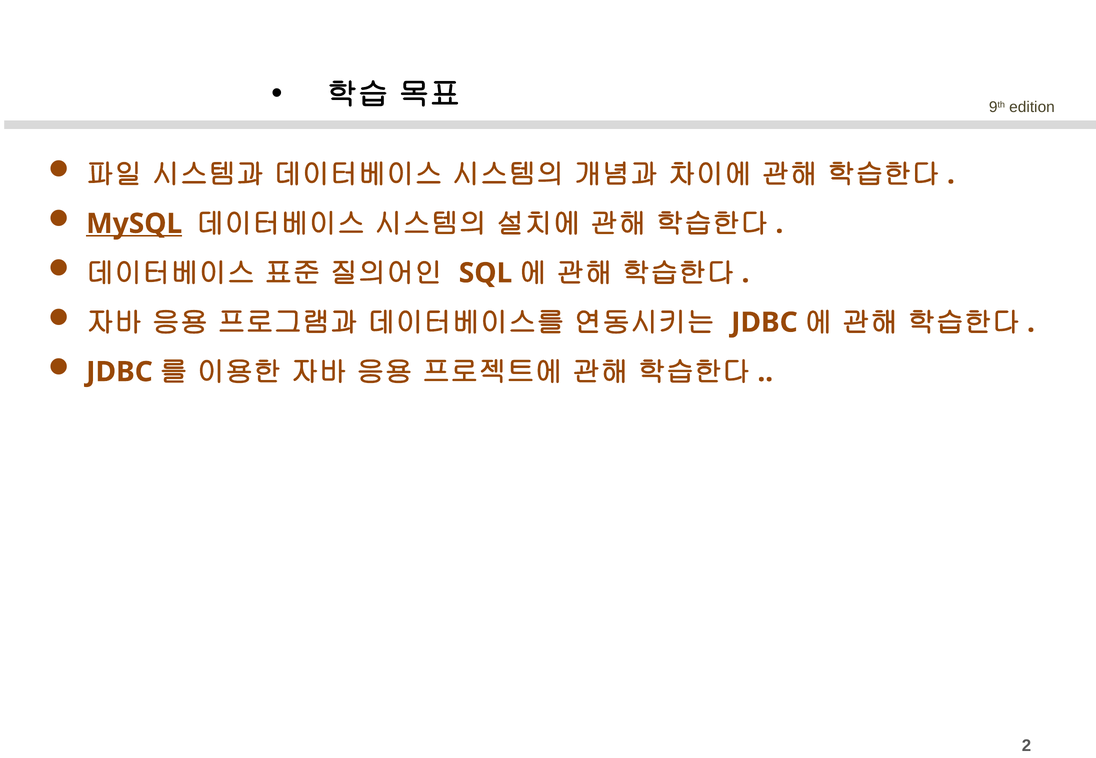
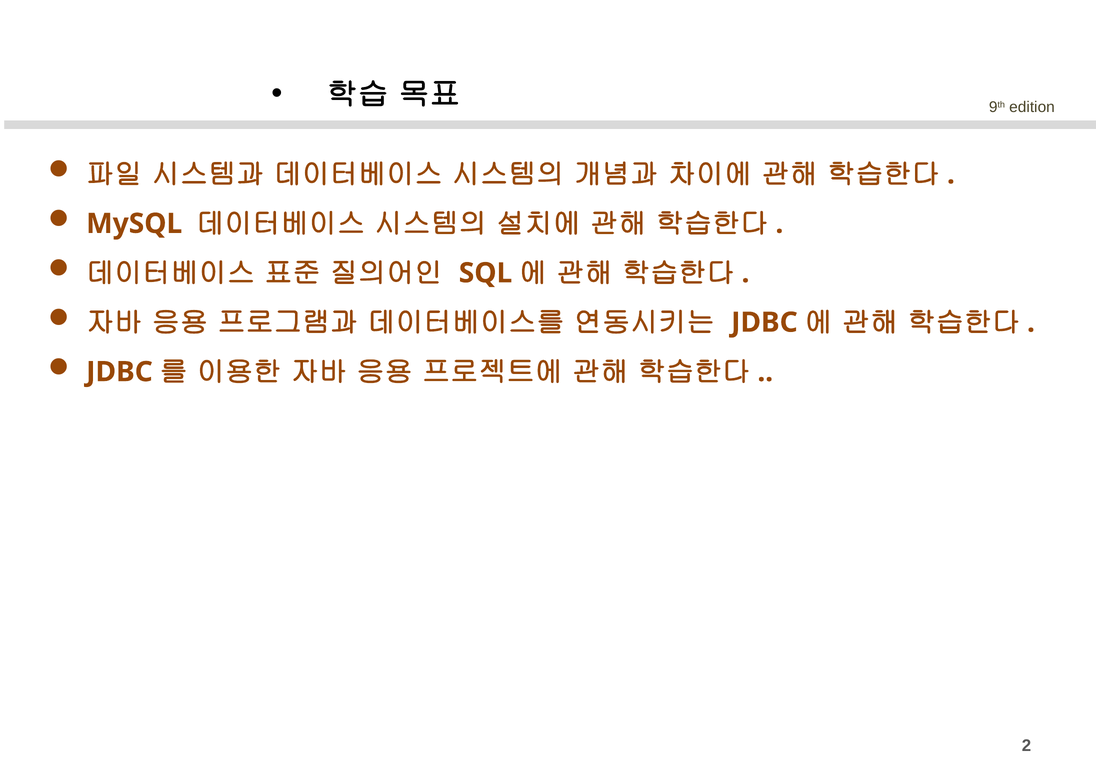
MySQL underline: present -> none (134, 224)
